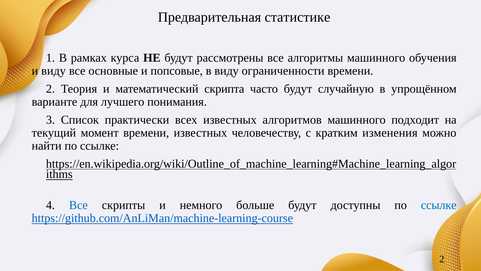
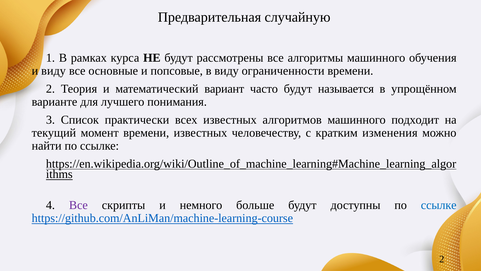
статистике: статистике -> случайную (298, 17)
скрипта: скрипта -> вариант (224, 89)
случайную: случайную -> называется (346, 89)
Все colour: blue -> purple (78, 205)
